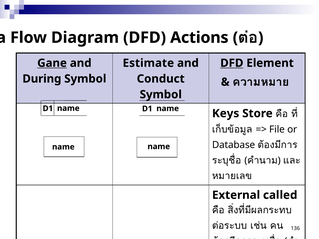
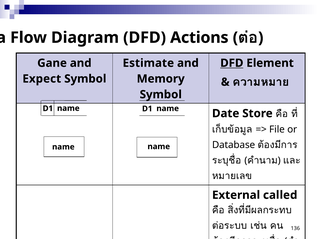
Gane underline: present -> none (52, 63)
During: During -> Expect (42, 79)
Conduct: Conduct -> Memory (161, 79)
Keys: Keys -> Date (226, 114)
